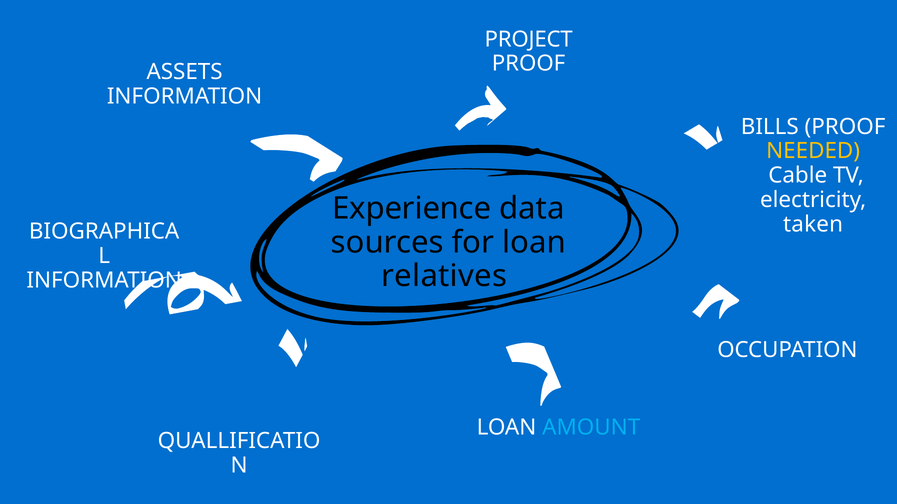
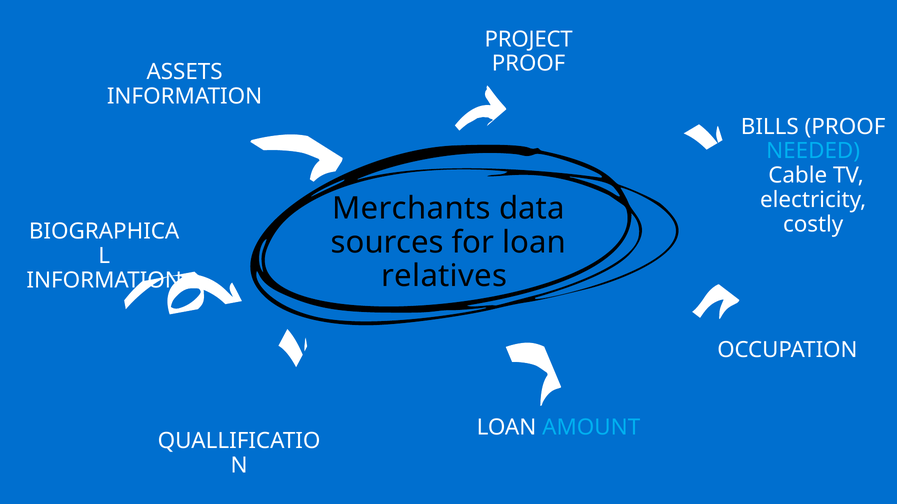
NEEDED colour: yellow -> light blue (813, 151)
Experience: Experience -> Merchants (411, 209)
taken: taken -> costly (813, 225)
